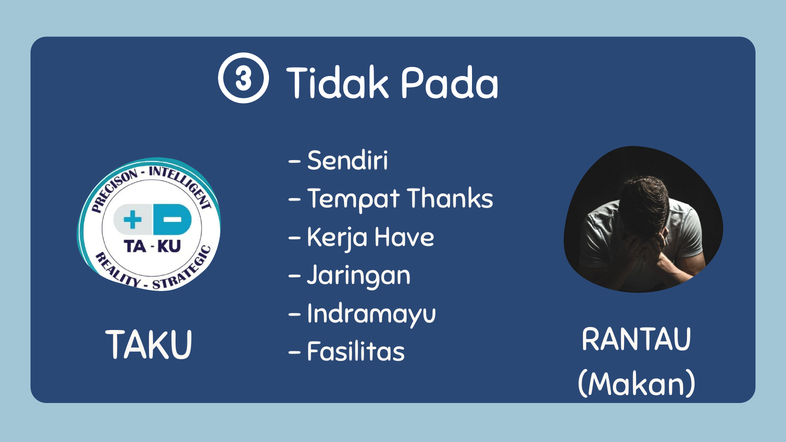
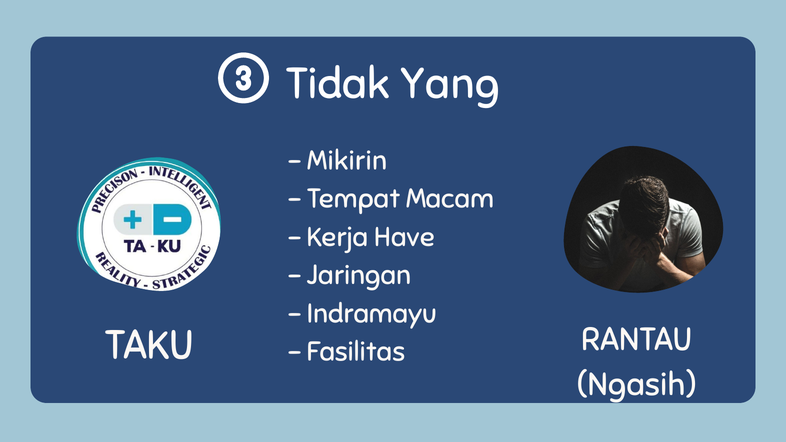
Pada: Pada -> Yang (450, 84)
Sendiri: Sendiri -> Mikirin (347, 161)
Thanks: Thanks -> Macam (450, 199)
Makan: Makan -> Ngasih (637, 385)
